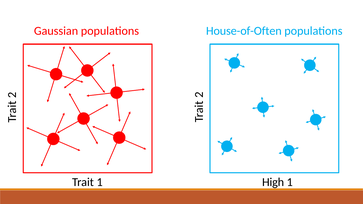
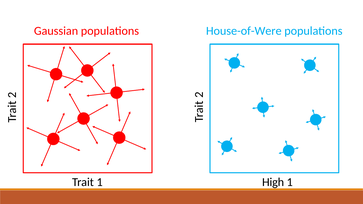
House-of-Often: House-of-Often -> House-of-Were (244, 31)
